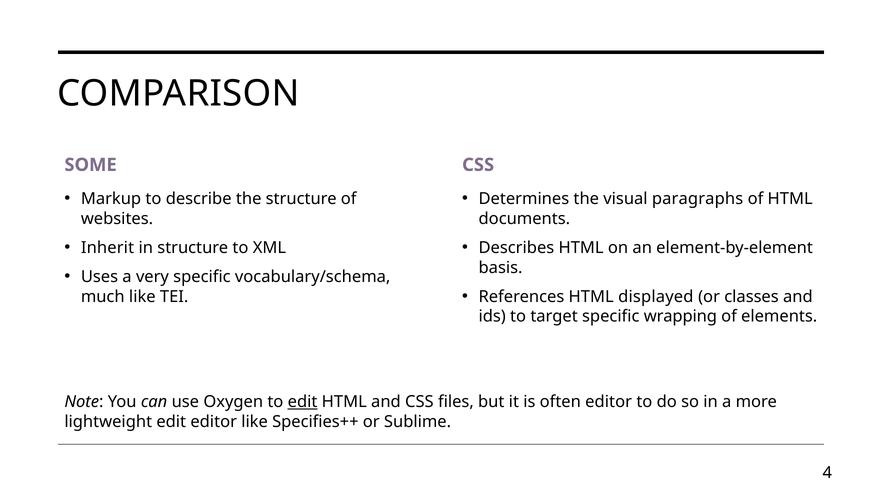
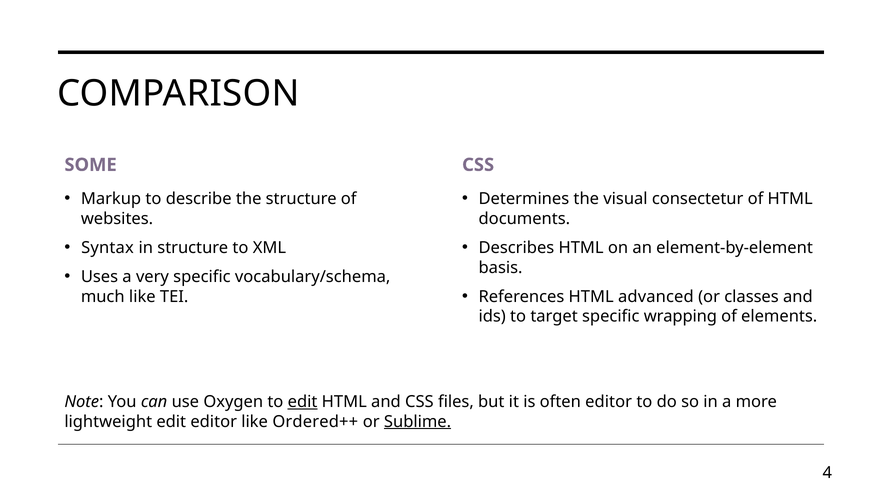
paragraphs: paragraphs -> consectetur (698, 199)
Inherit: Inherit -> Syntax (107, 248)
displayed: displayed -> advanced (656, 297)
Specifies++: Specifies++ -> Ordered++ (315, 422)
Sublime underline: none -> present (418, 422)
